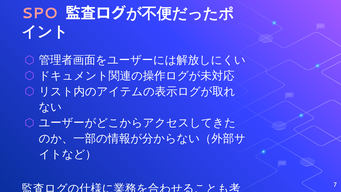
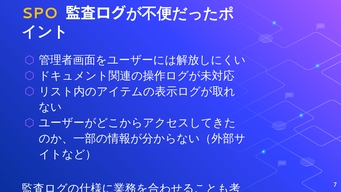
SPO colour: pink -> yellow (40, 13)
